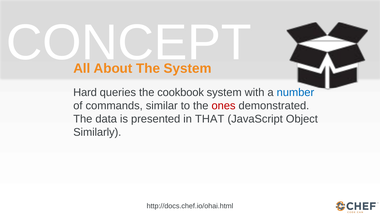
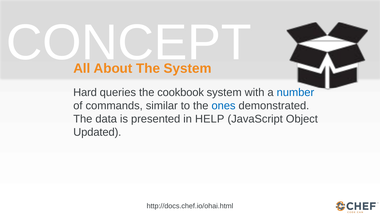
ones colour: red -> blue (224, 106)
THAT: THAT -> HELP (210, 119)
Similarly: Similarly -> Updated (97, 132)
